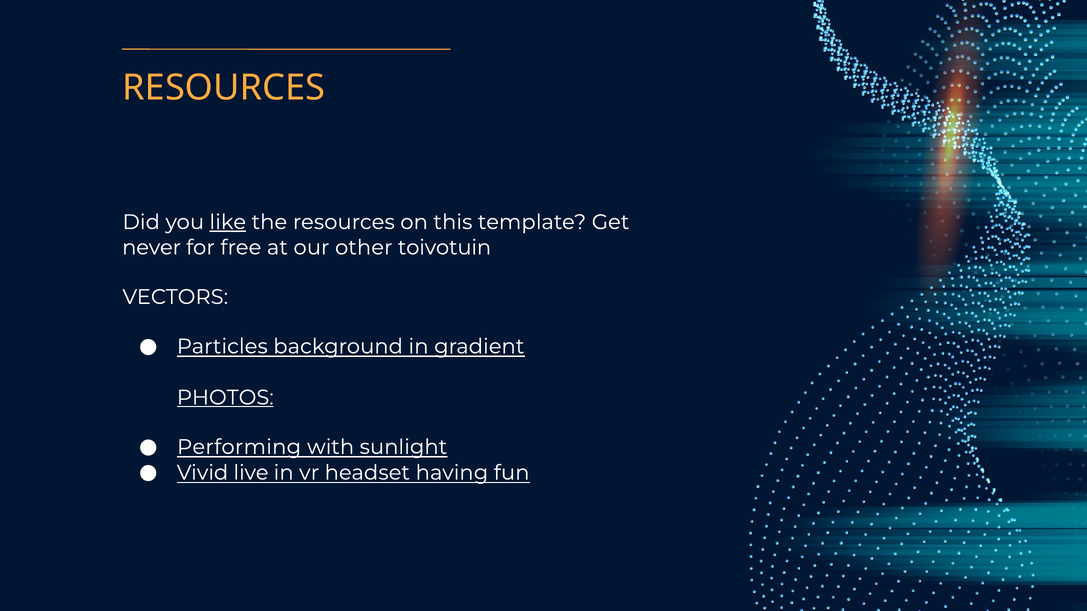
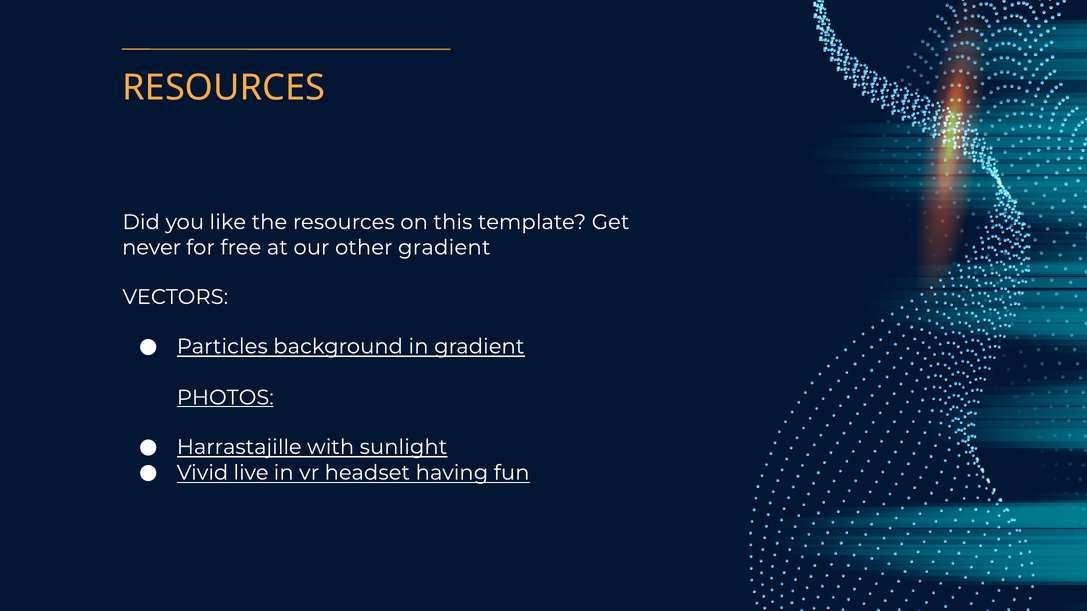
like underline: present -> none (228, 222)
other toivotuin: toivotuin -> gradient (444, 248)
Performing: Performing -> Harrastajille (239, 447)
